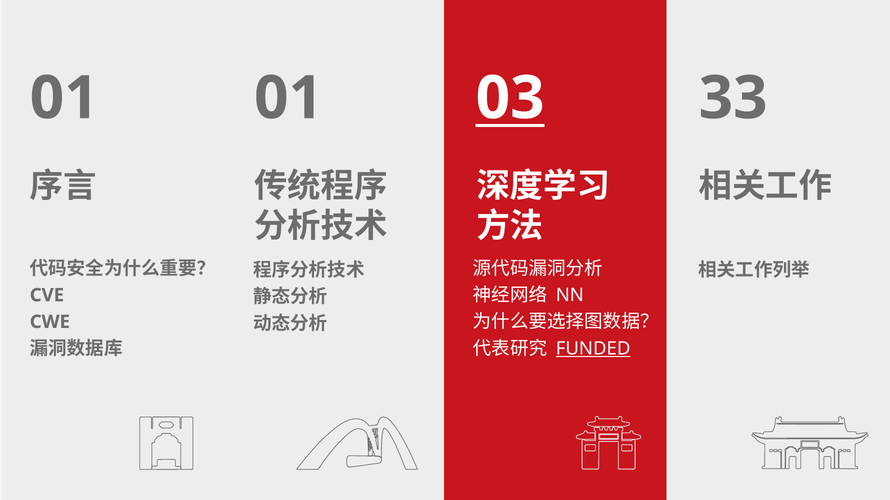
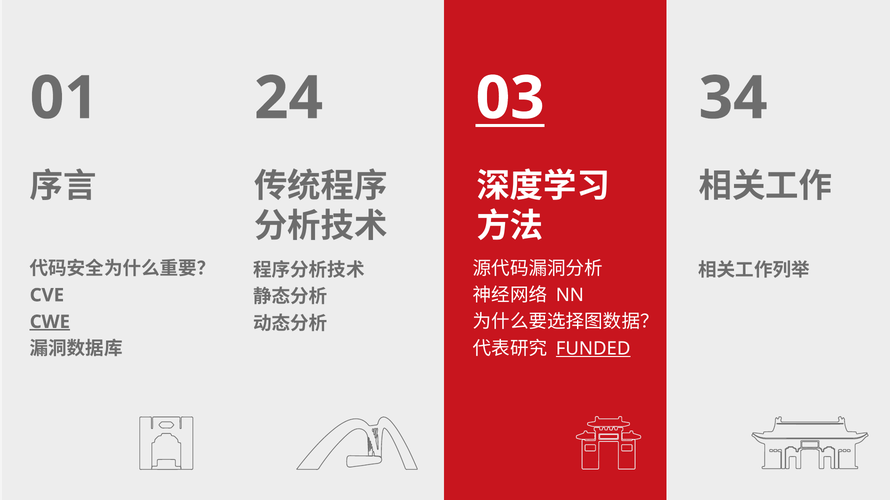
01 01: 01 -> 24 (289, 98)
33: 33 -> 34 (733, 98)
CWE underline: none -> present (50, 322)
